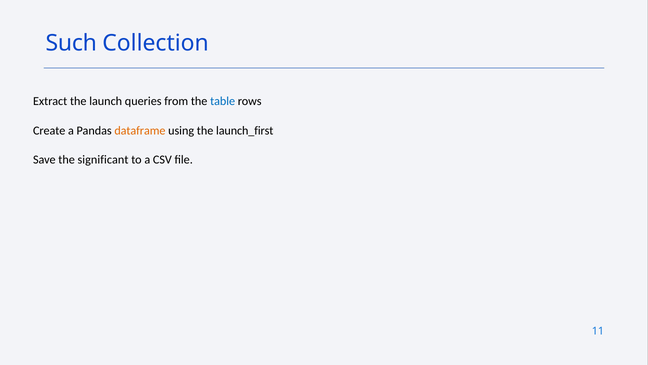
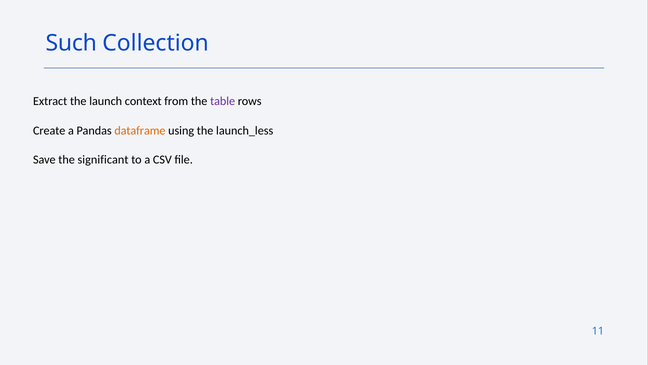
queries: queries -> context (143, 101)
table colour: blue -> purple (223, 101)
launch_first: launch_first -> launch_less (245, 130)
